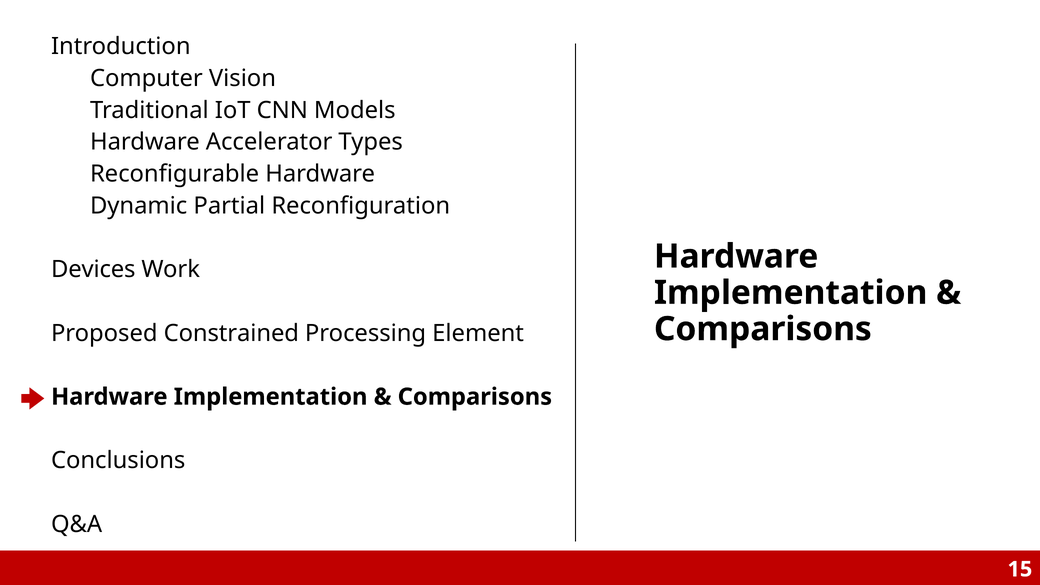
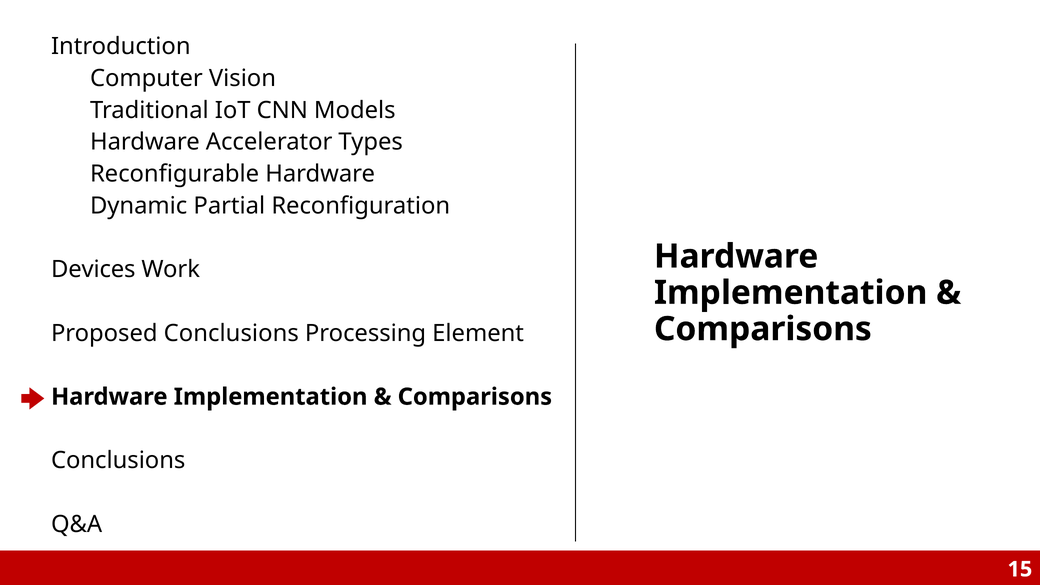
Proposed Constrained: Constrained -> Conclusions (231, 333)
